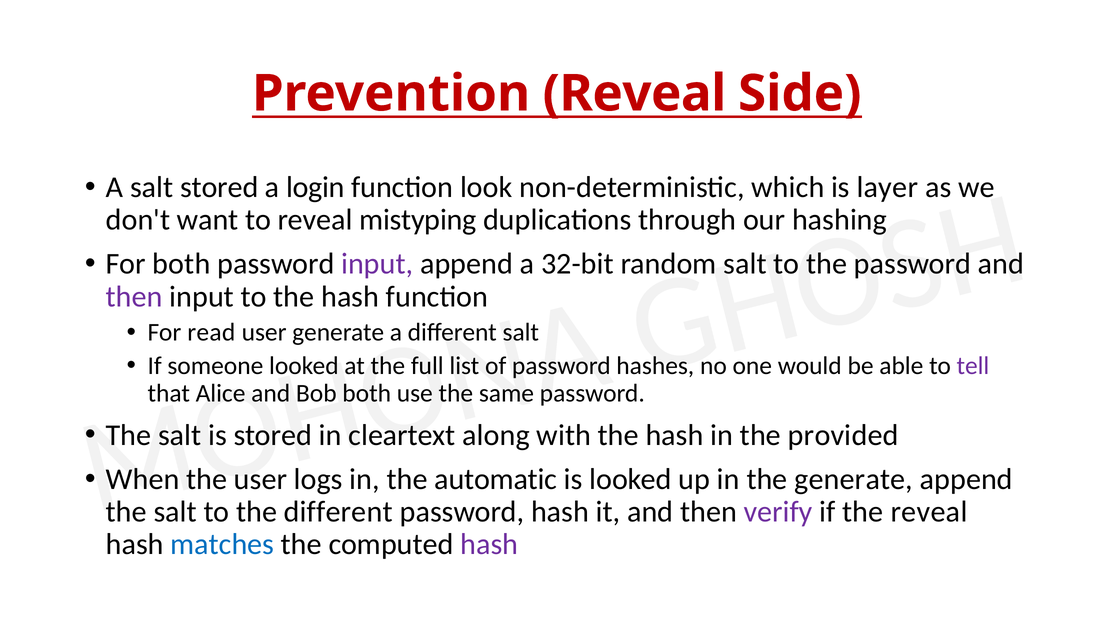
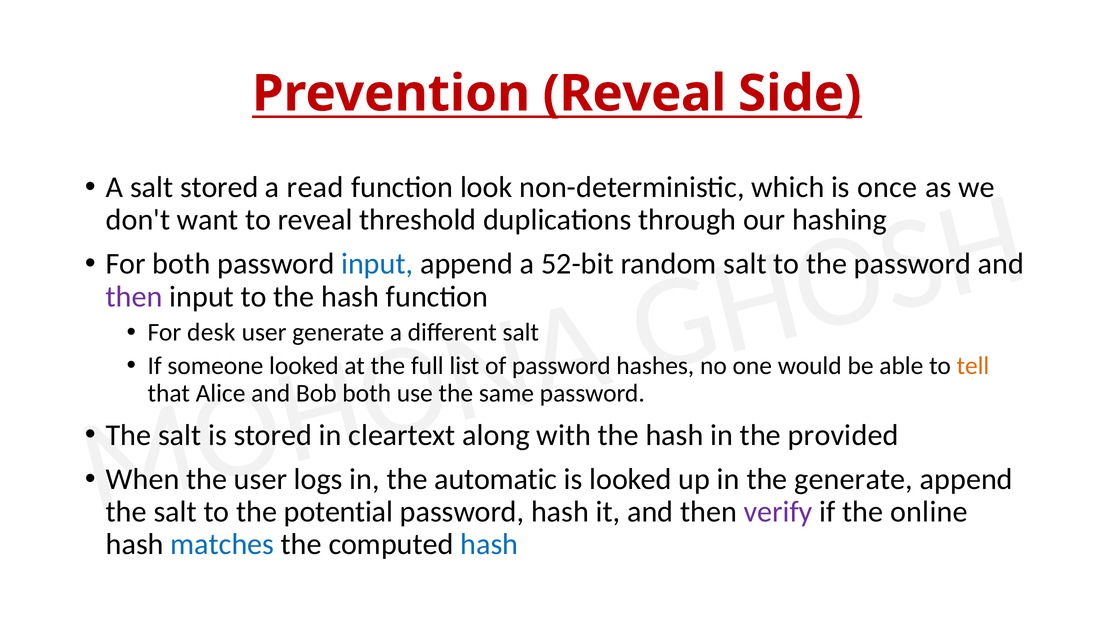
login: login -> read (315, 187)
layer: layer -> once (887, 187)
mistyping: mistyping -> threshold (418, 220)
input colour: purple -> blue (377, 264)
32-bit: 32-bit -> 52-bit (577, 264)
read: read -> desk (211, 332)
tell colour: purple -> orange (973, 366)
different: different -> potential (338, 512)
the reveal: reveal -> online (929, 512)
hash colour: purple -> blue (489, 544)
